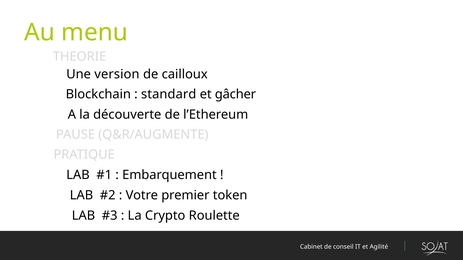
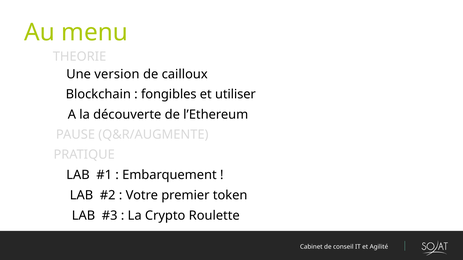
standard: standard -> fongibles (169, 95)
gâcher: gâcher -> utiliser (235, 95)
